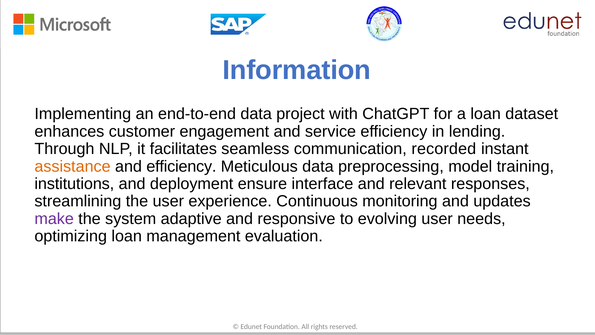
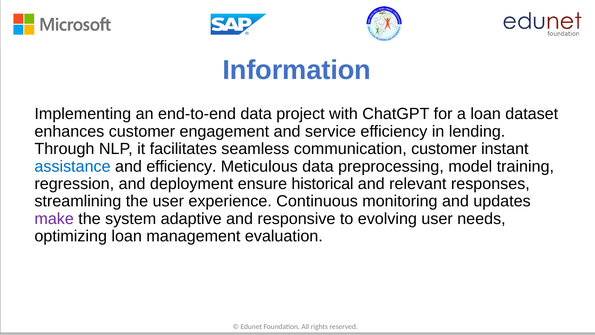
communication recorded: recorded -> customer (444, 149)
assistance colour: orange -> blue (73, 166)
institutions: institutions -> regression (74, 184)
interface: interface -> historical (323, 184)
